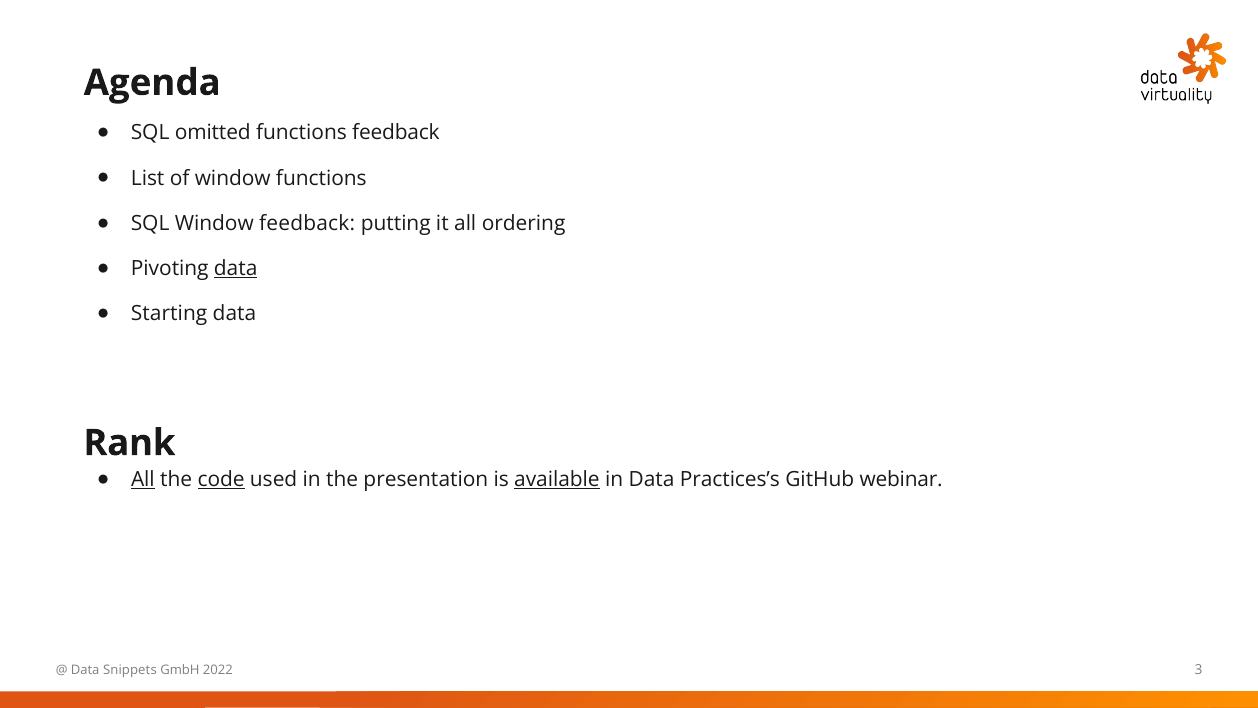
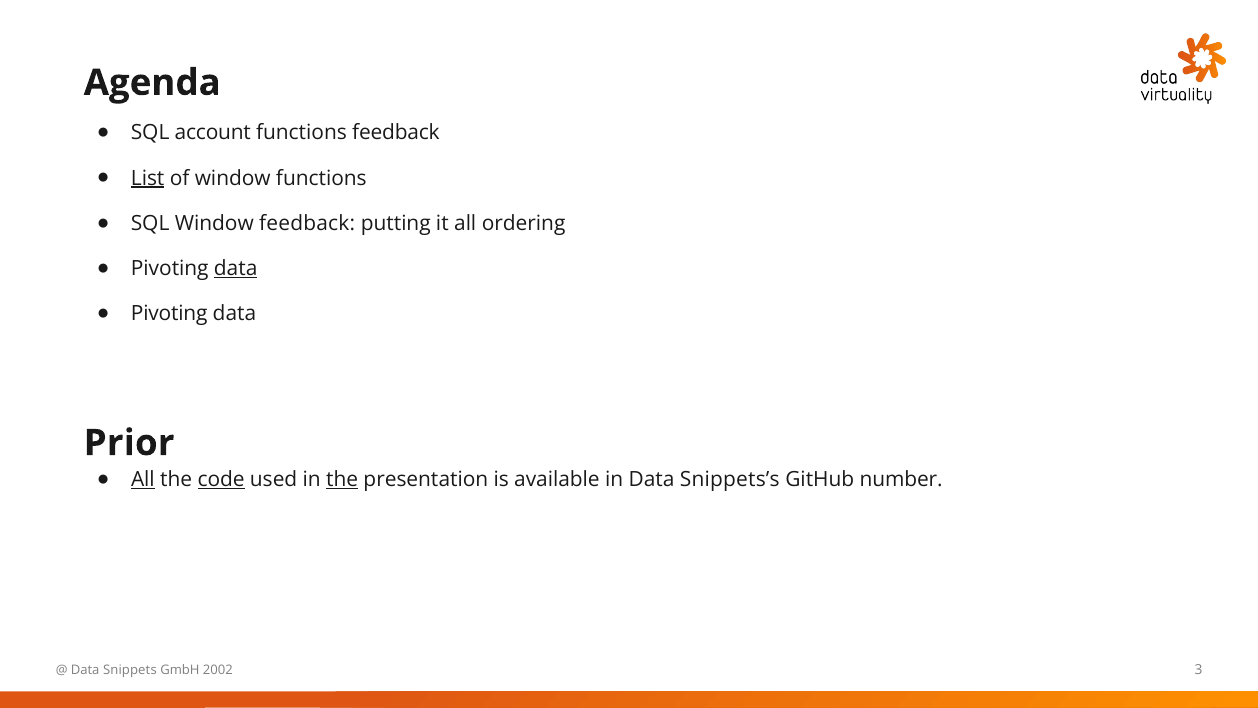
omitted: omitted -> account (213, 133)
List underline: none -> present (148, 178)
Starting: Starting -> Pivoting (169, 314)
Rank: Rank -> Prior (129, 443)
the underline: none -> present (342, 479)
available underline: present -> none (557, 479)
Practices’s: Practices’s -> Snippets’s (730, 479)
webinar: webinar -> number (901, 479)
2022: 2022 -> 2002 (218, 669)
